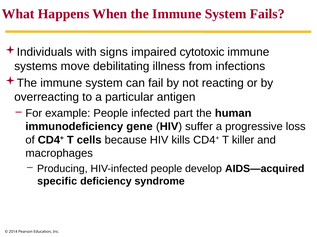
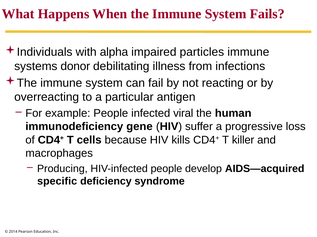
signs: signs -> alpha (114, 52)
cytotoxic: cytotoxic -> particles (202, 52)
move: move -> donor (75, 66)
part: part -> viral (183, 114)
